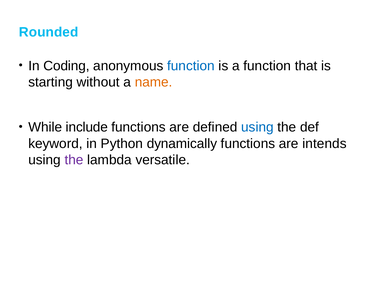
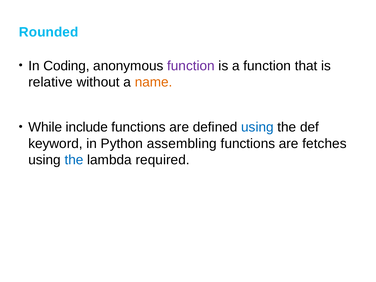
function colour: blue -> purple (191, 66)
starting: starting -> relative (51, 82)
dynamically: dynamically -> assembling (182, 144)
intends: intends -> fetches (324, 144)
the colour: purple -> blue (74, 160)
versatile: versatile -> required (163, 160)
